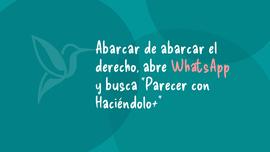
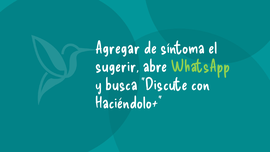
Abarcar: Abarcar -> Agregar (118, 48)
de abarcar: abarcar -> síntoma (183, 48)
derecho: derecho -> sugerir (117, 66)
WhatsApp colour: pink -> light green (200, 66)
Parecer: Parecer -> Discute (164, 85)
